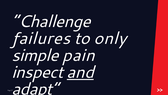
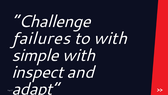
to only: only -> with (110, 38)
simple pain: pain -> with (79, 55)
and underline: present -> none (80, 72)
